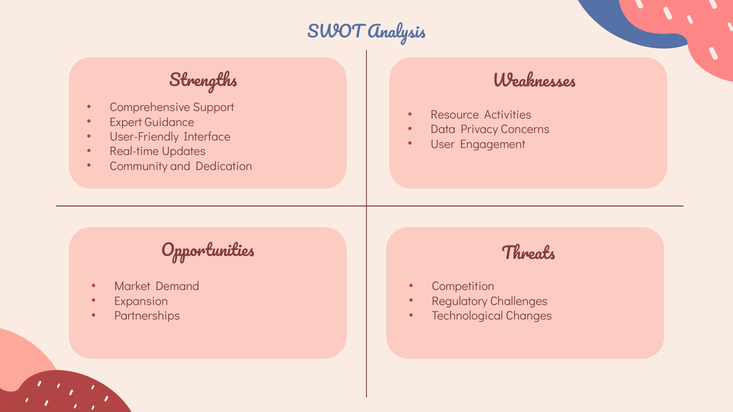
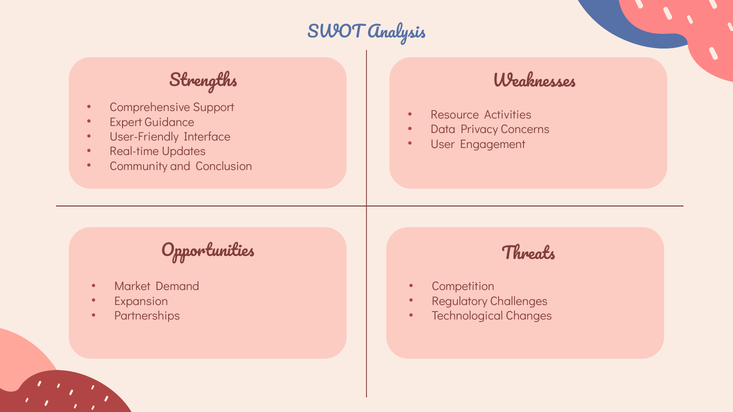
Dedication: Dedication -> Conclusion (224, 166)
